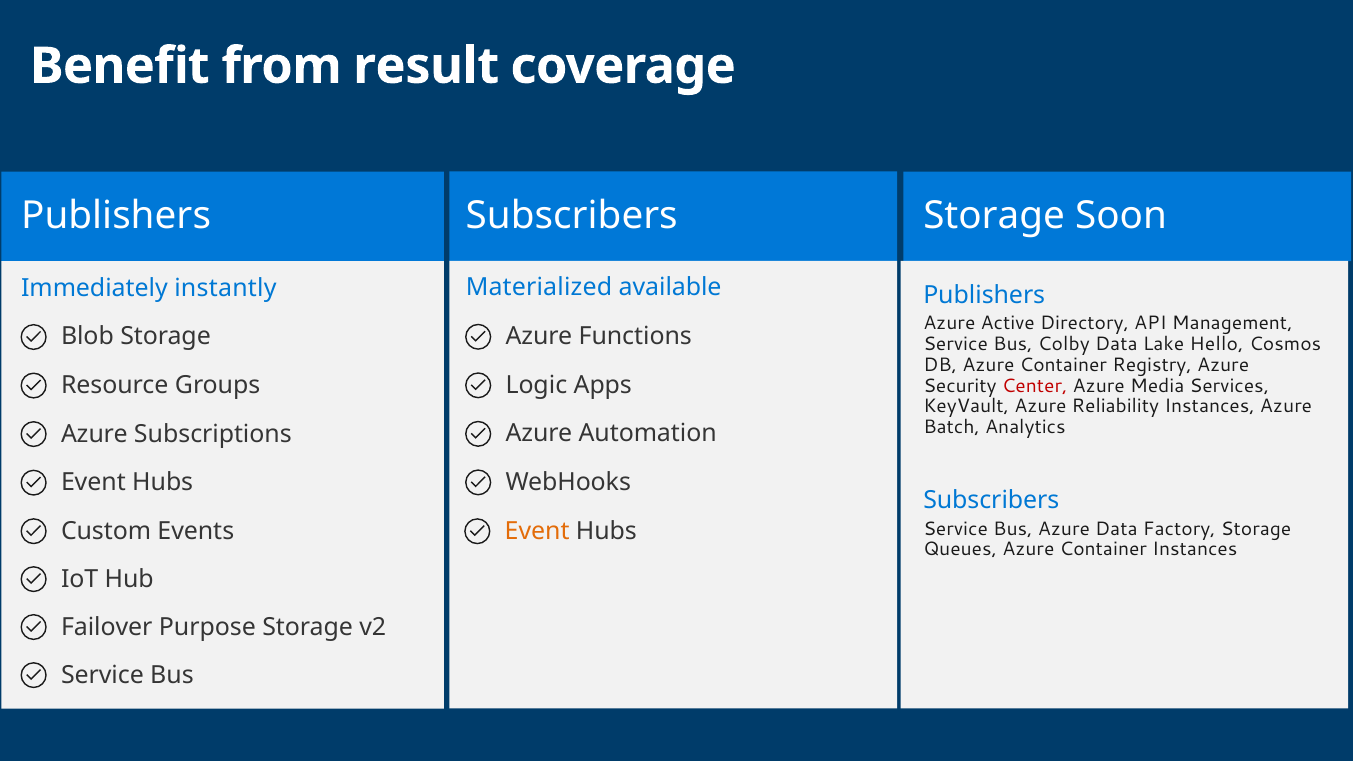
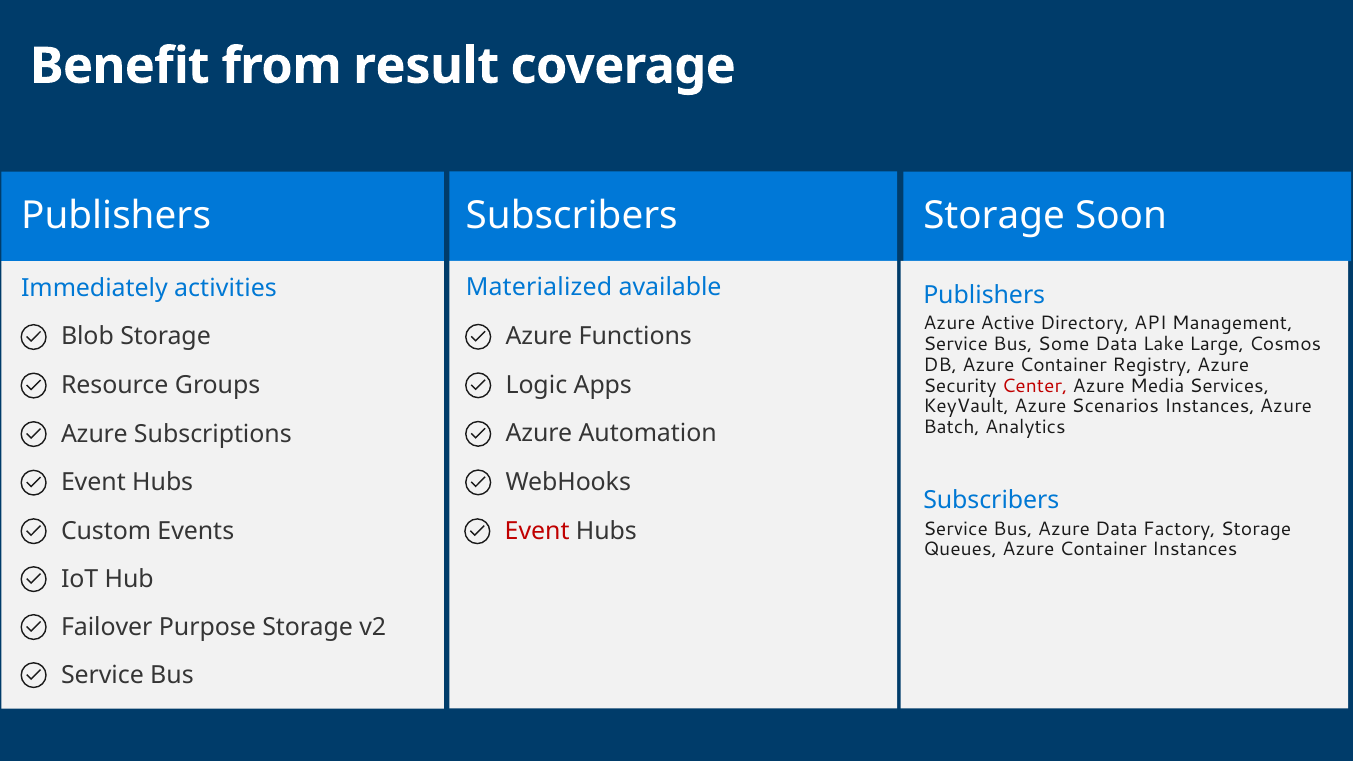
instantly: instantly -> activities (225, 288)
Colby: Colby -> Some (1064, 344)
Hello: Hello -> Large (1217, 344)
Reliability: Reliability -> Scenarios (1115, 407)
Event colour: orange -> red (537, 531)
